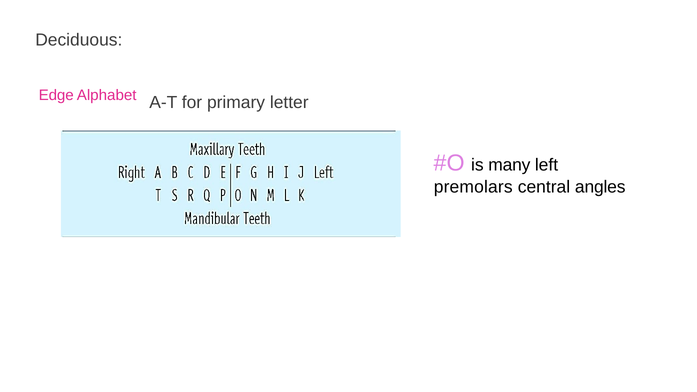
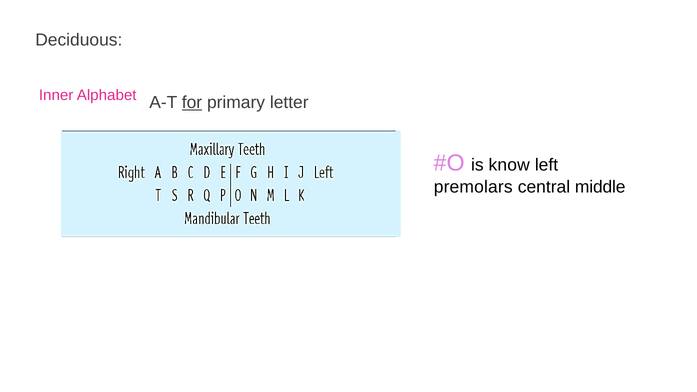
Edge: Edge -> Inner (56, 95)
for underline: none -> present (192, 103)
many: many -> know (509, 165)
angles: angles -> middle (600, 187)
